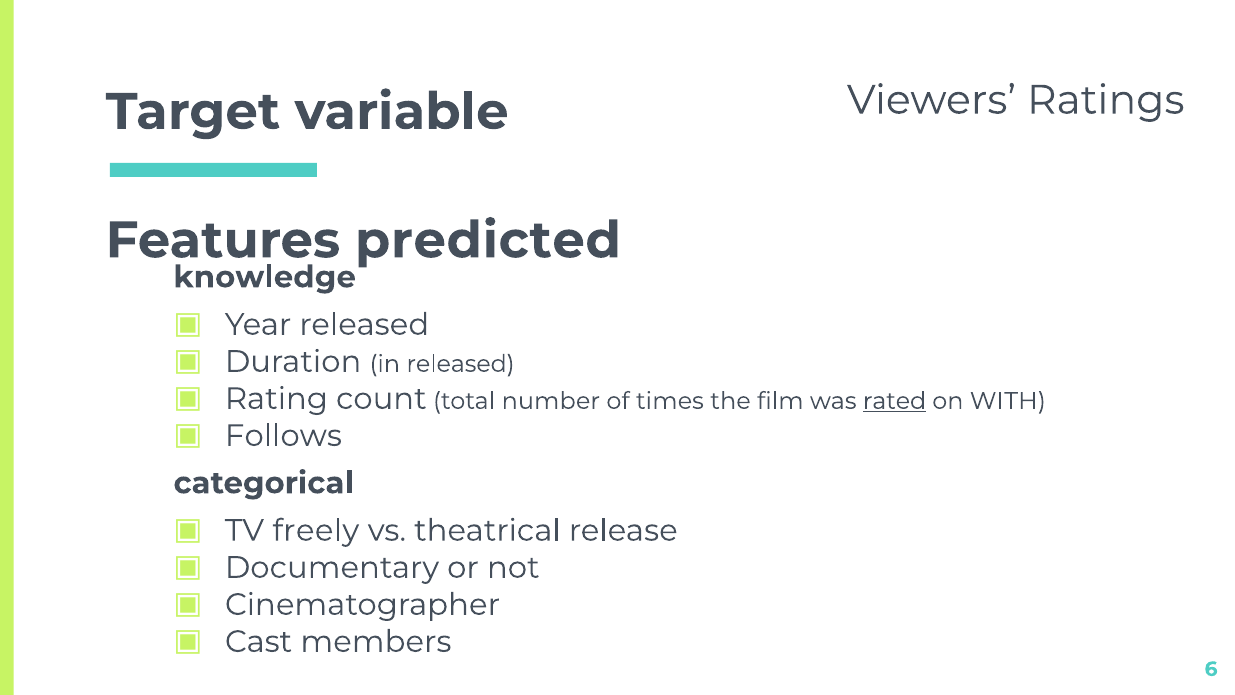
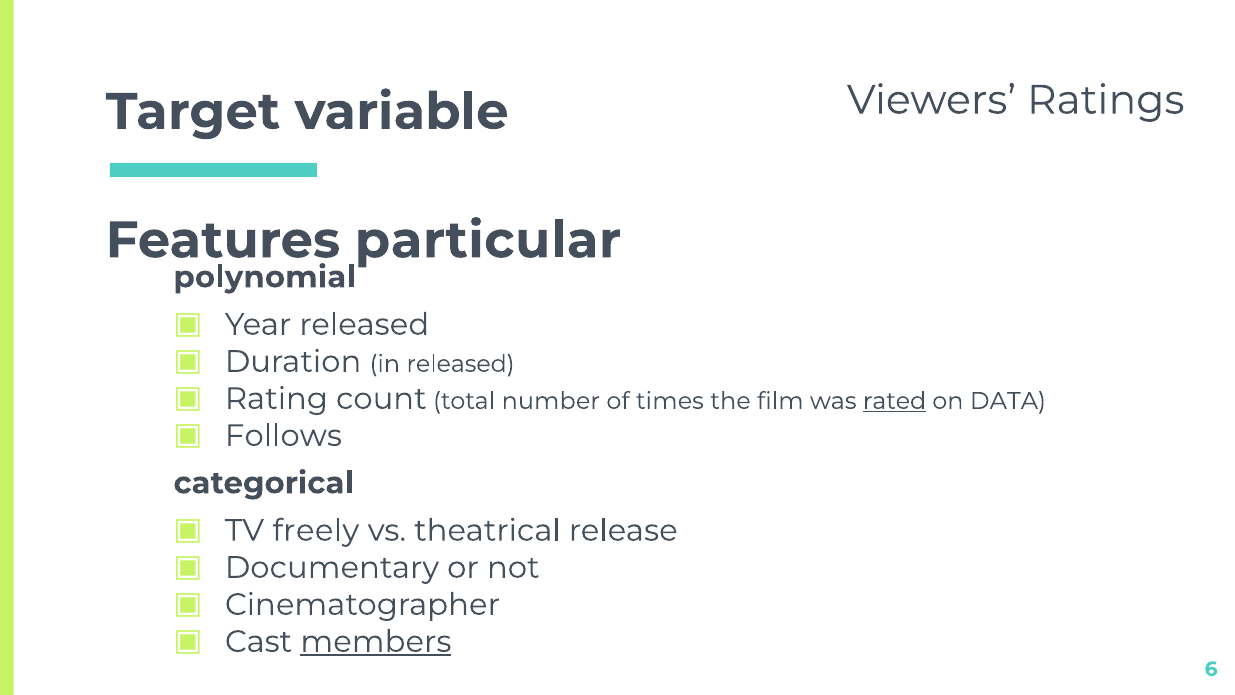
predicted: predicted -> particular (488, 240)
knowledge: knowledge -> polynomial (265, 277)
WITH: WITH -> DATA (1008, 401)
members underline: none -> present (376, 641)
